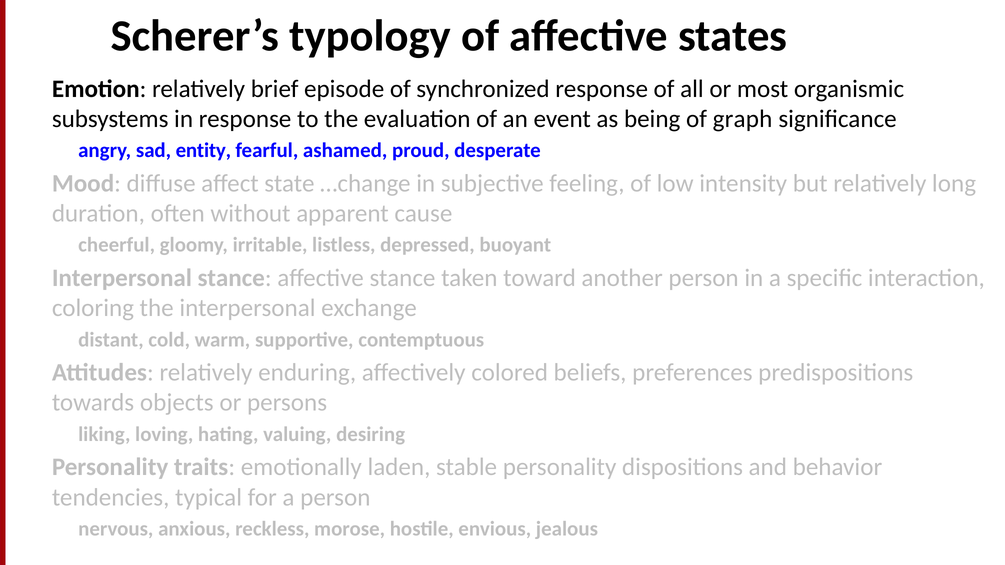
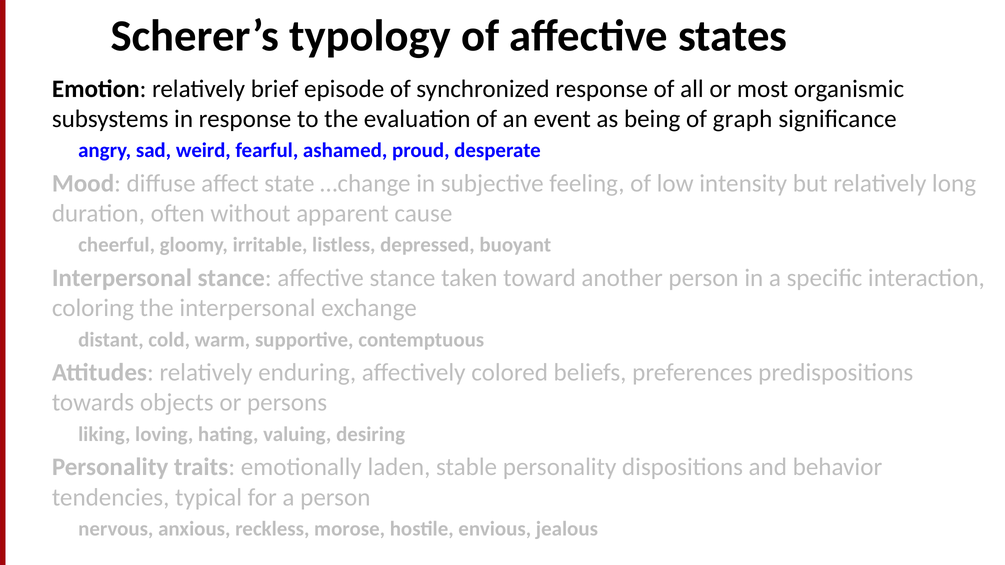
entity: entity -> weird (203, 151)
